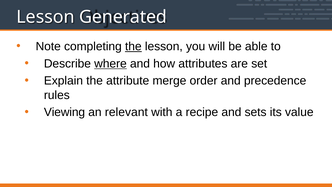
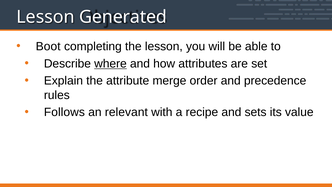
Note: Note -> Boot (48, 46)
the underline: present -> none (133, 46)
Viewing: Viewing -> Follows (64, 112)
